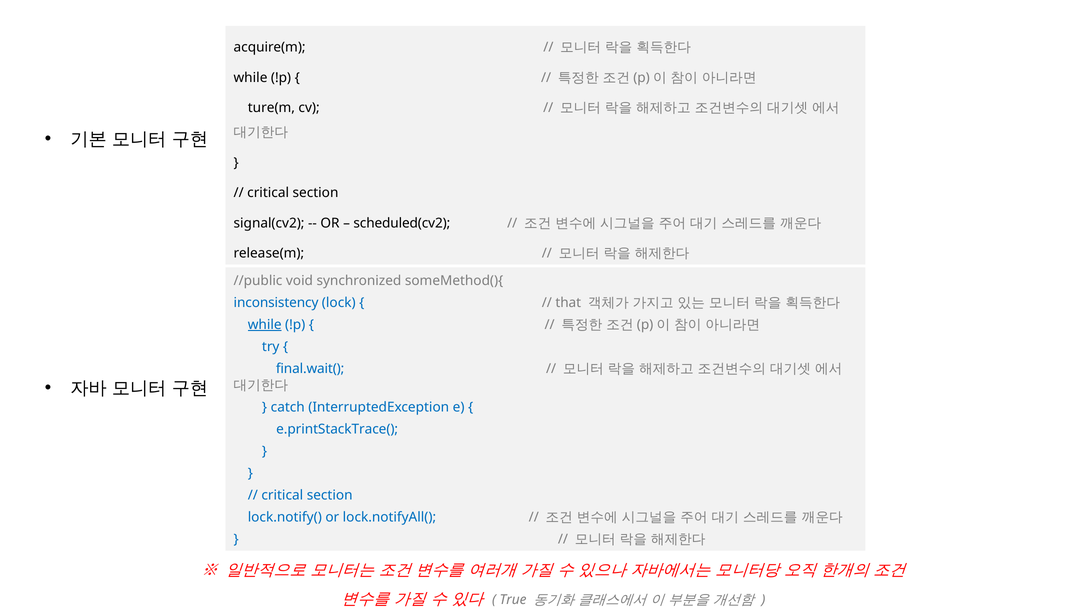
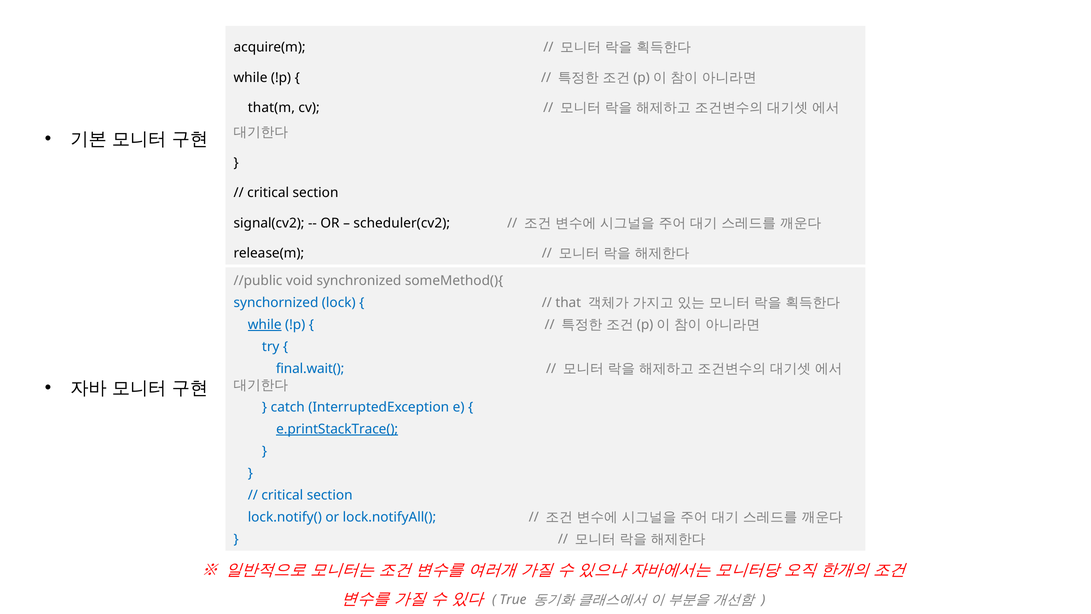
ture(m: ture(m -> that(m (271, 108)
scheduled(cv2: scheduled(cv2 -> scheduler(cv2 (402, 223)
inconsistency: inconsistency -> synchornized (276, 302)
e.printStackTrace( underline: none -> present (337, 429)
